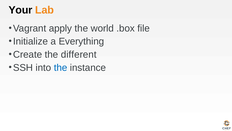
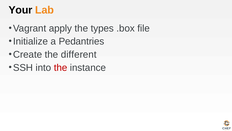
world: world -> types (102, 28)
Everything: Everything -> Pedantries (81, 41)
the colour: blue -> red (61, 67)
